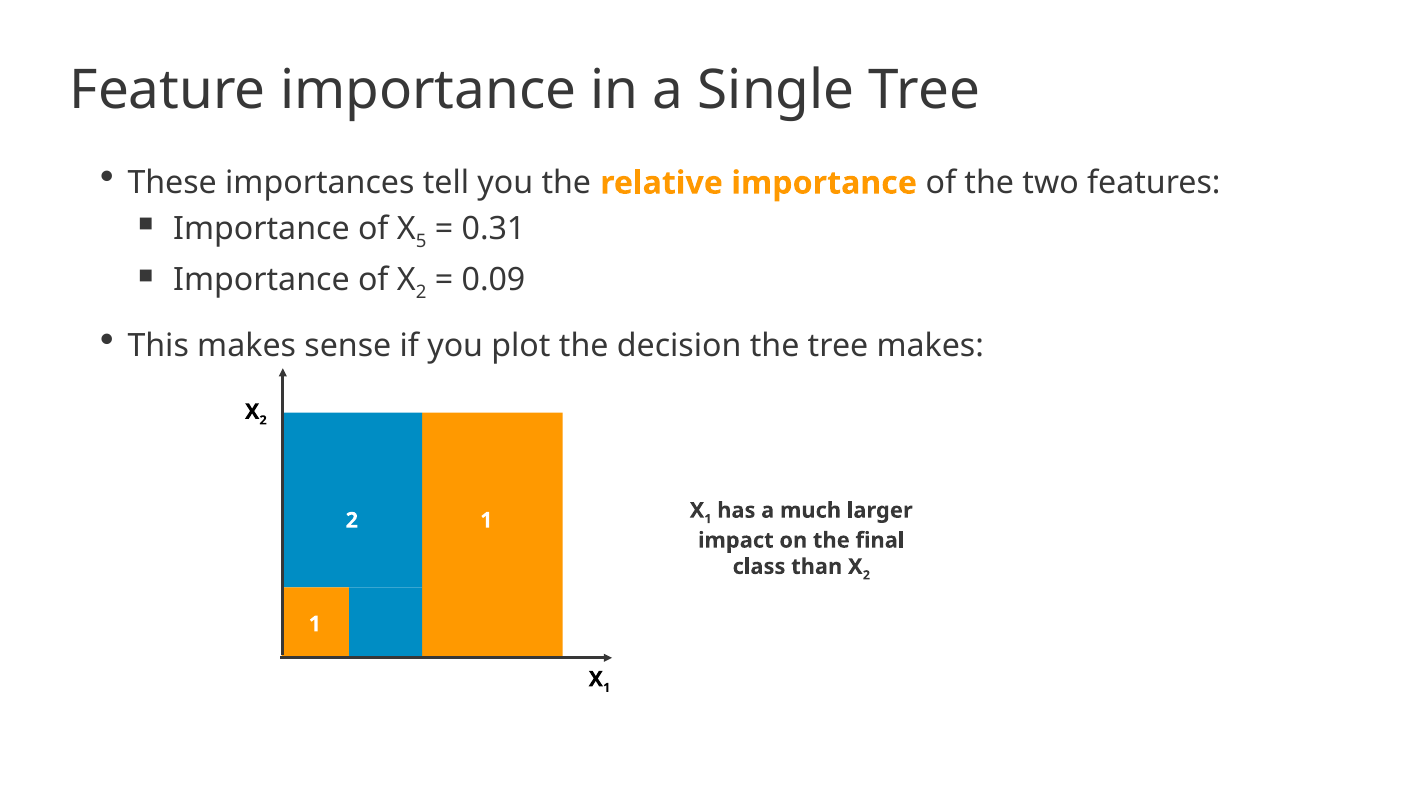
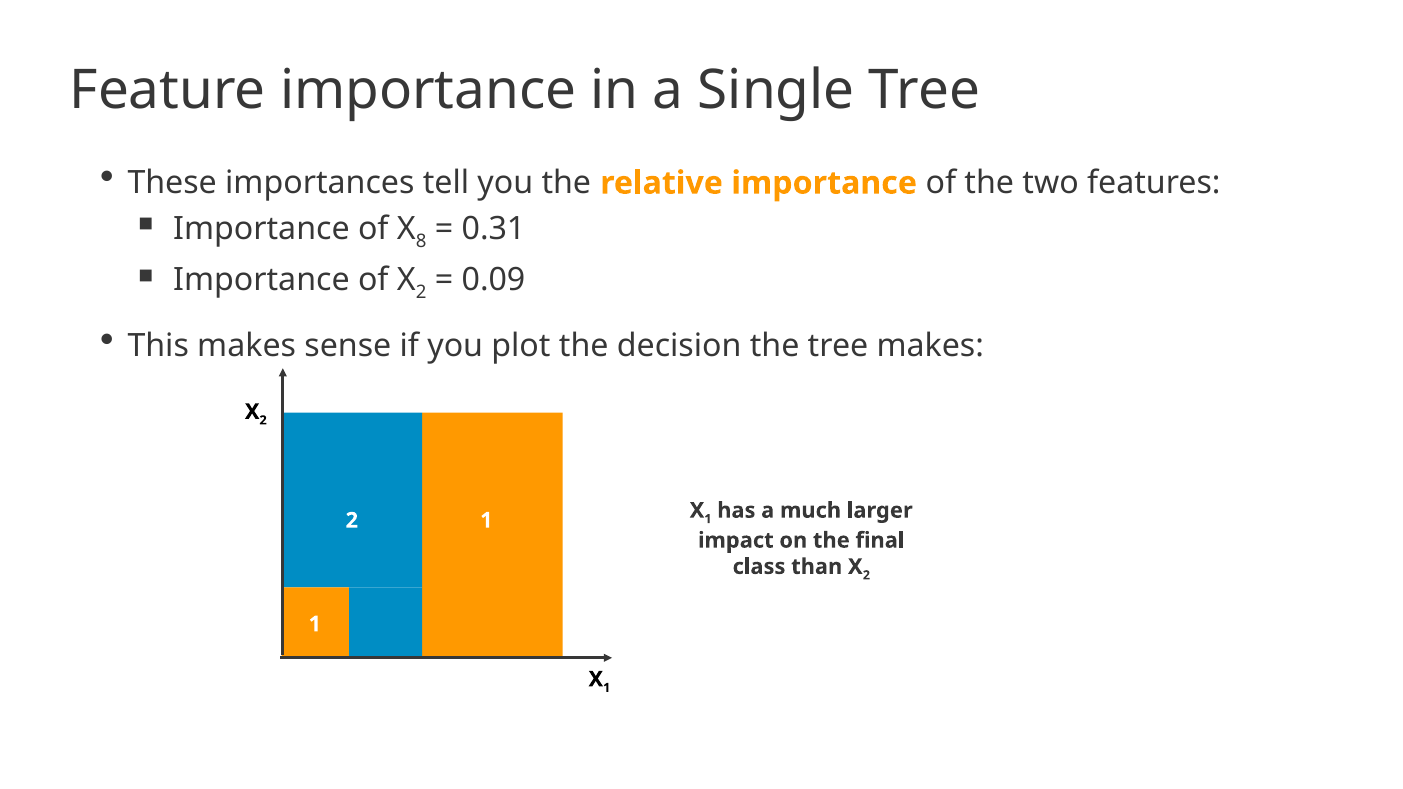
5: 5 -> 8 (421, 241)
